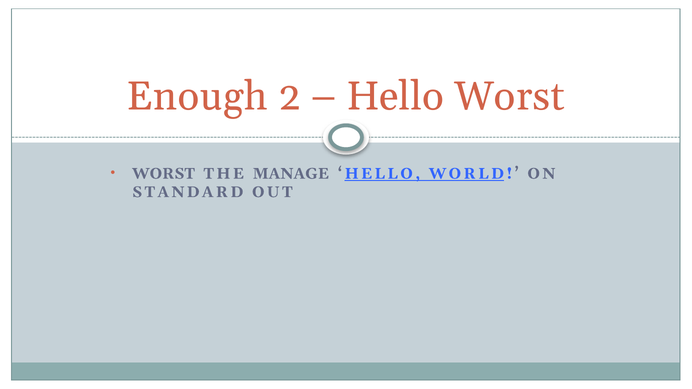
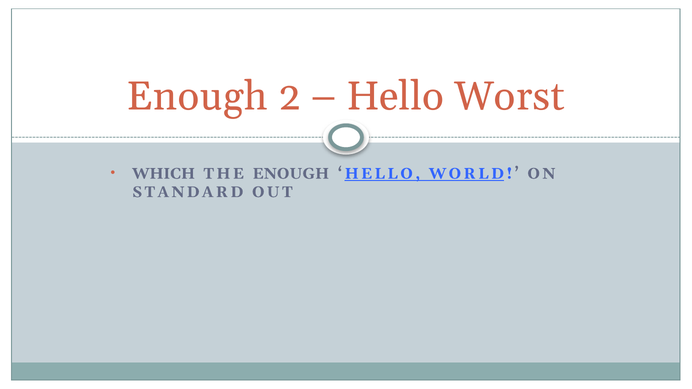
WORST: WORST -> WHICH (164, 174)
THE MANAGE: MANAGE -> ENOUGH (291, 174)
